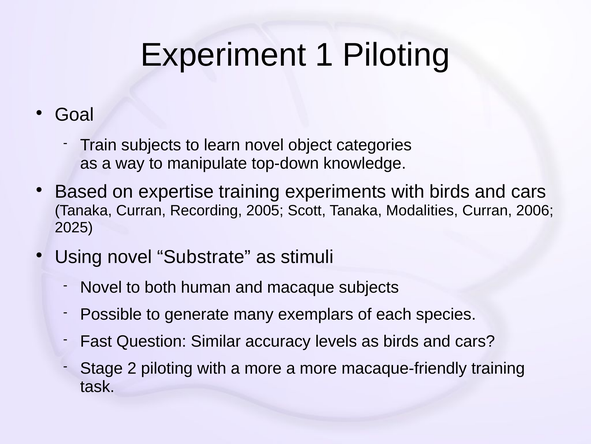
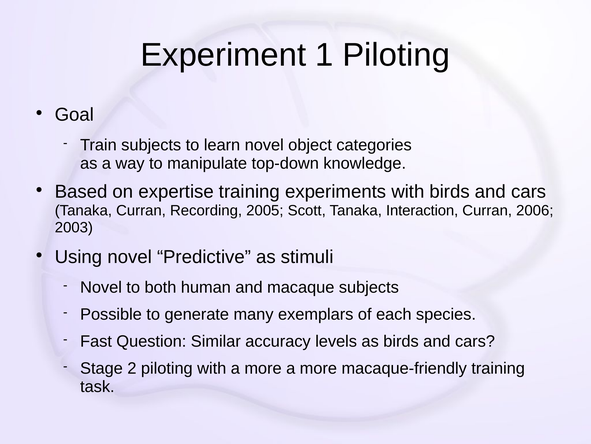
Modalities: Modalities -> Interaction (422, 210)
2025: 2025 -> 2003 (74, 227)
Substrate: Substrate -> Predictive (204, 257)
